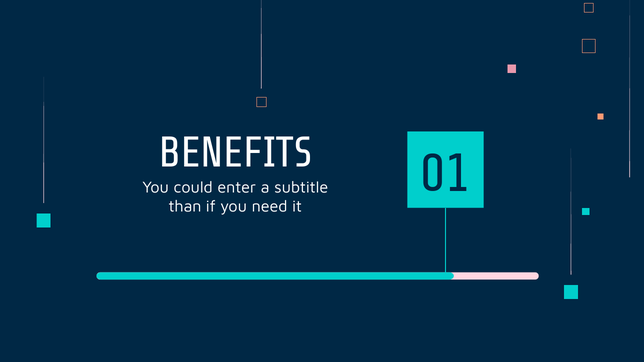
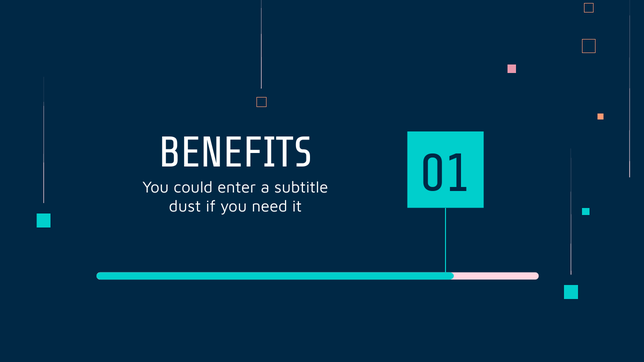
than: than -> dust (185, 207)
